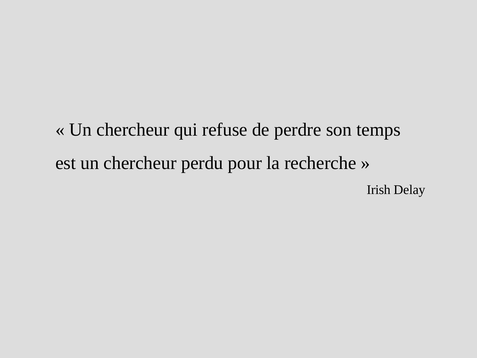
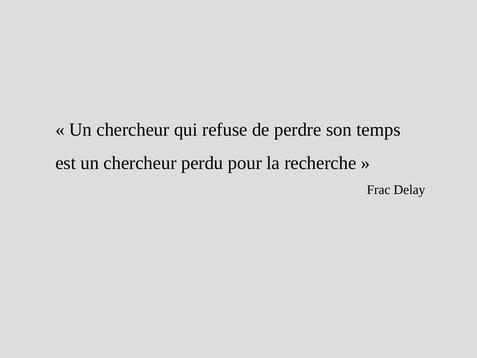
Irish: Irish -> Frac (379, 190)
